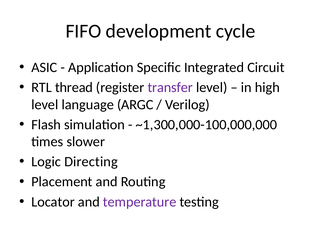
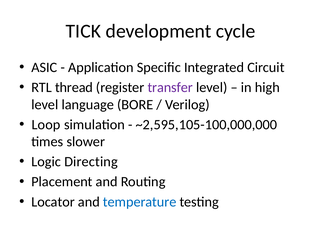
FIFO: FIFO -> TICK (83, 31)
ARGC: ARGC -> BORE (135, 104)
Flash: Flash -> Loop (46, 124)
~1,300,000-100,000,000: ~1,300,000-100,000,000 -> ~2,595,105-100,000,000 (206, 124)
temperature colour: purple -> blue (140, 202)
